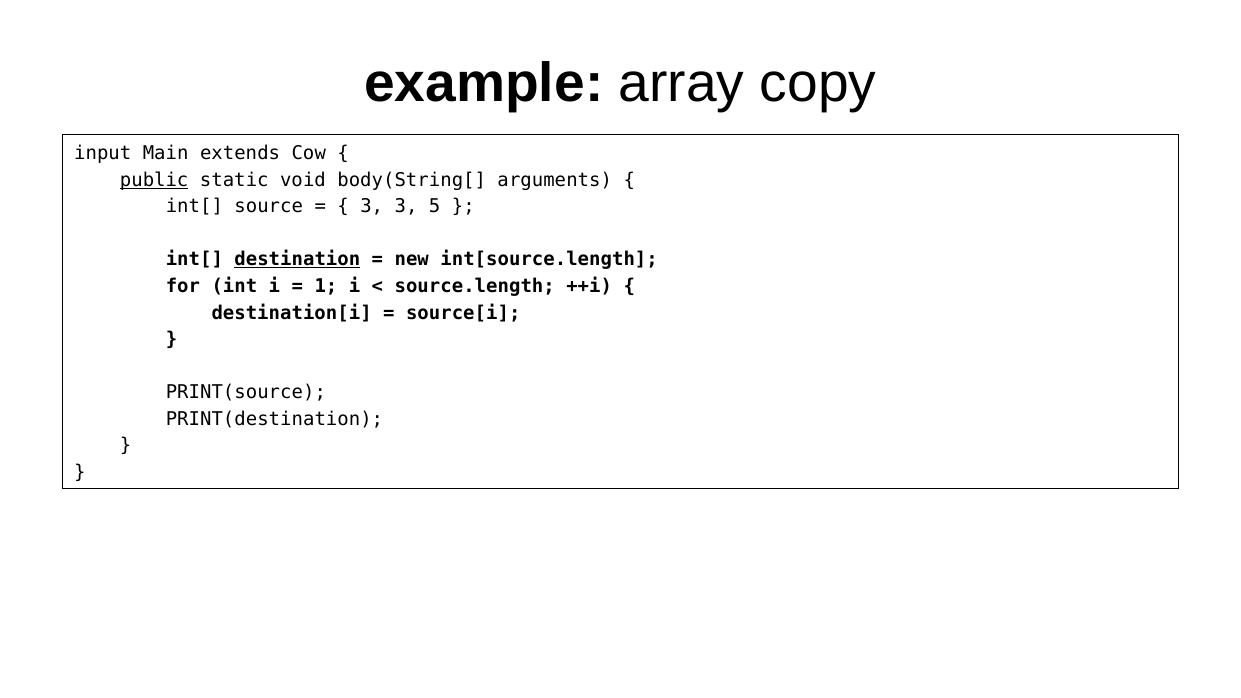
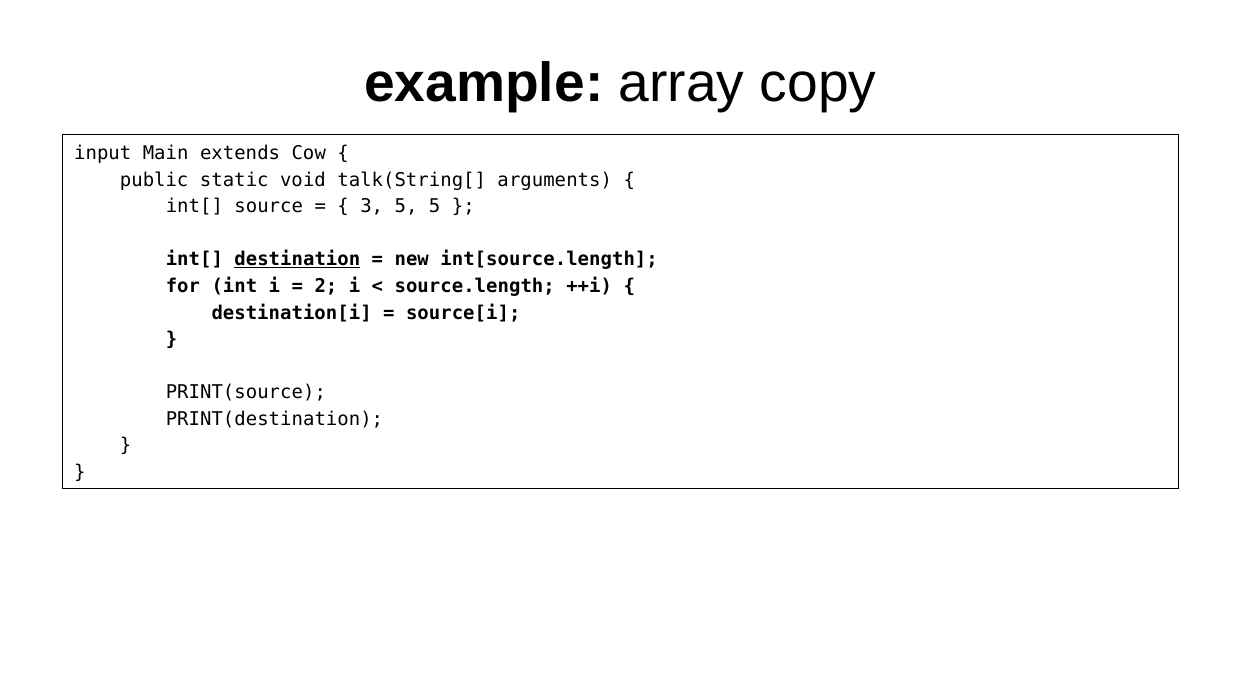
public underline: present -> none (154, 180)
body(String[: body(String[ -> talk(String[ (412, 180)
3 3: 3 -> 5 (406, 207)
1: 1 -> 2 (326, 286)
